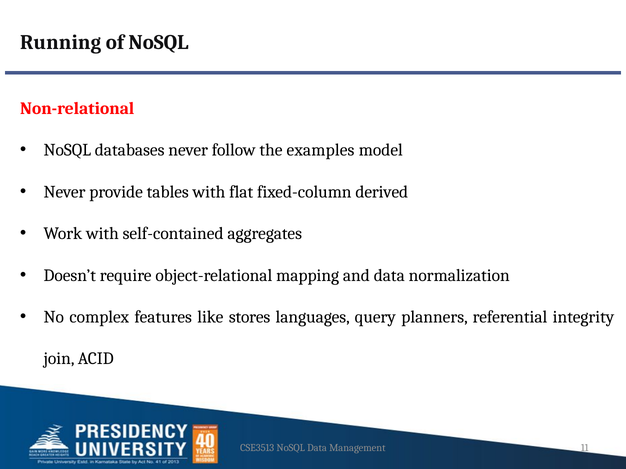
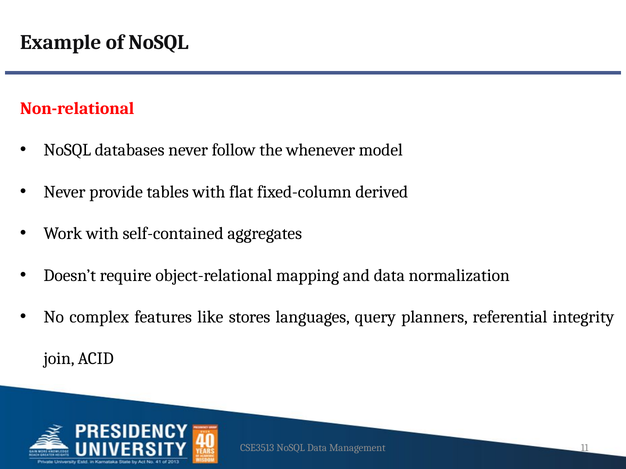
Running: Running -> Example (61, 43)
examples: examples -> whenever (321, 150)
